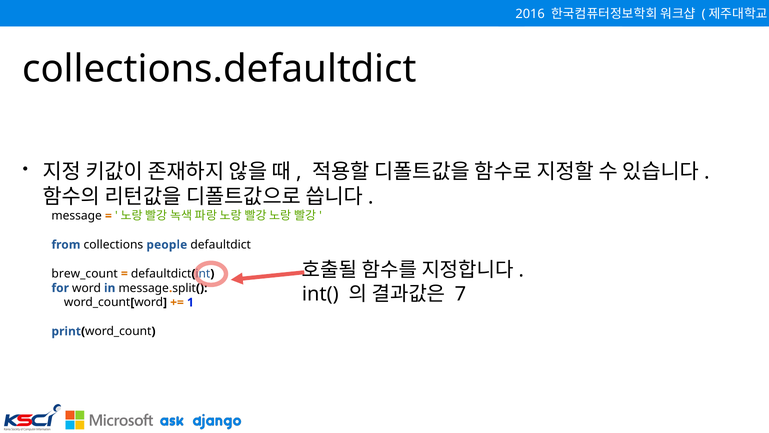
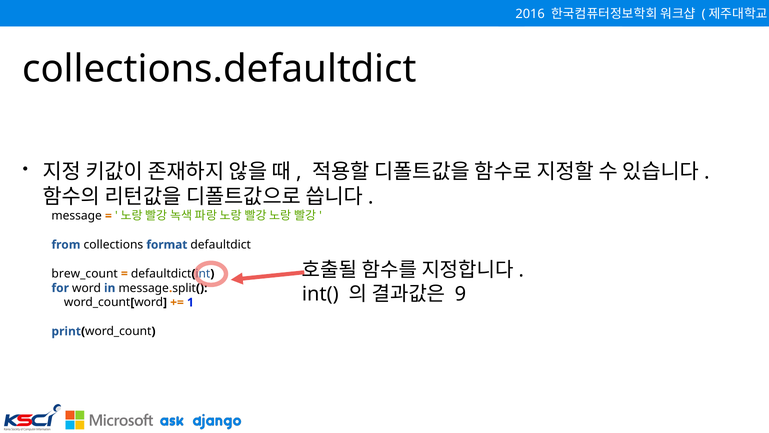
people: people -> format (167, 245)
7: 7 -> 9 (460, 294)
